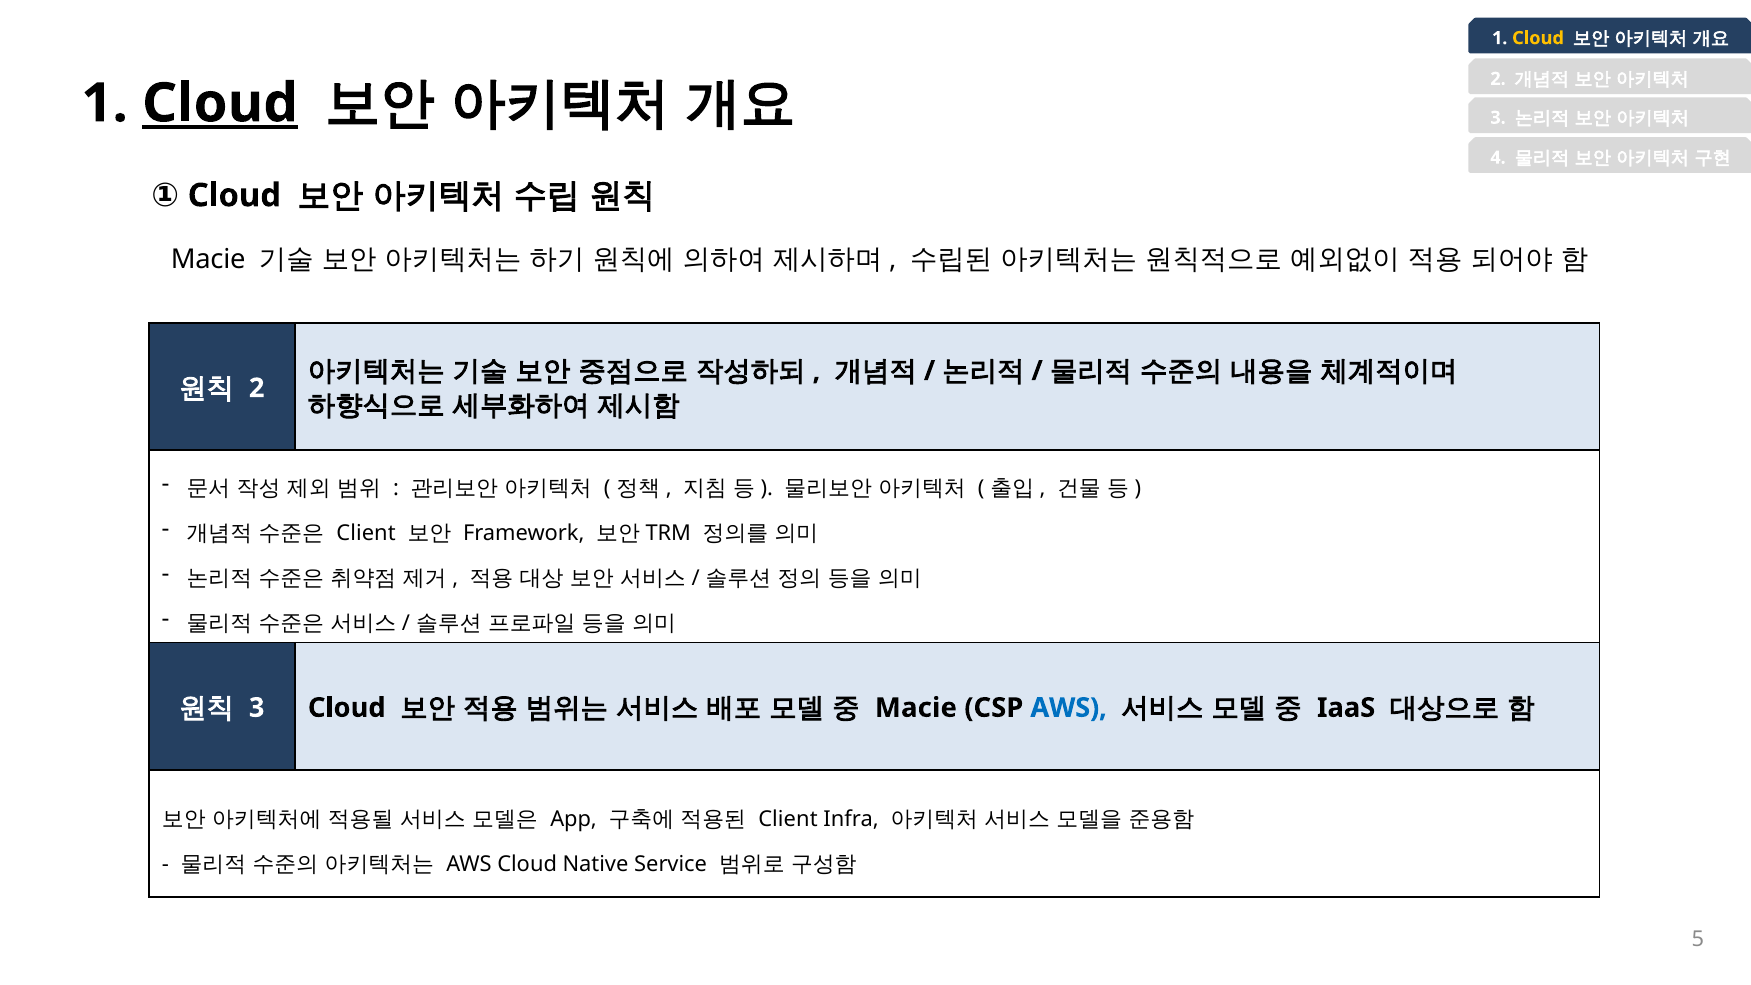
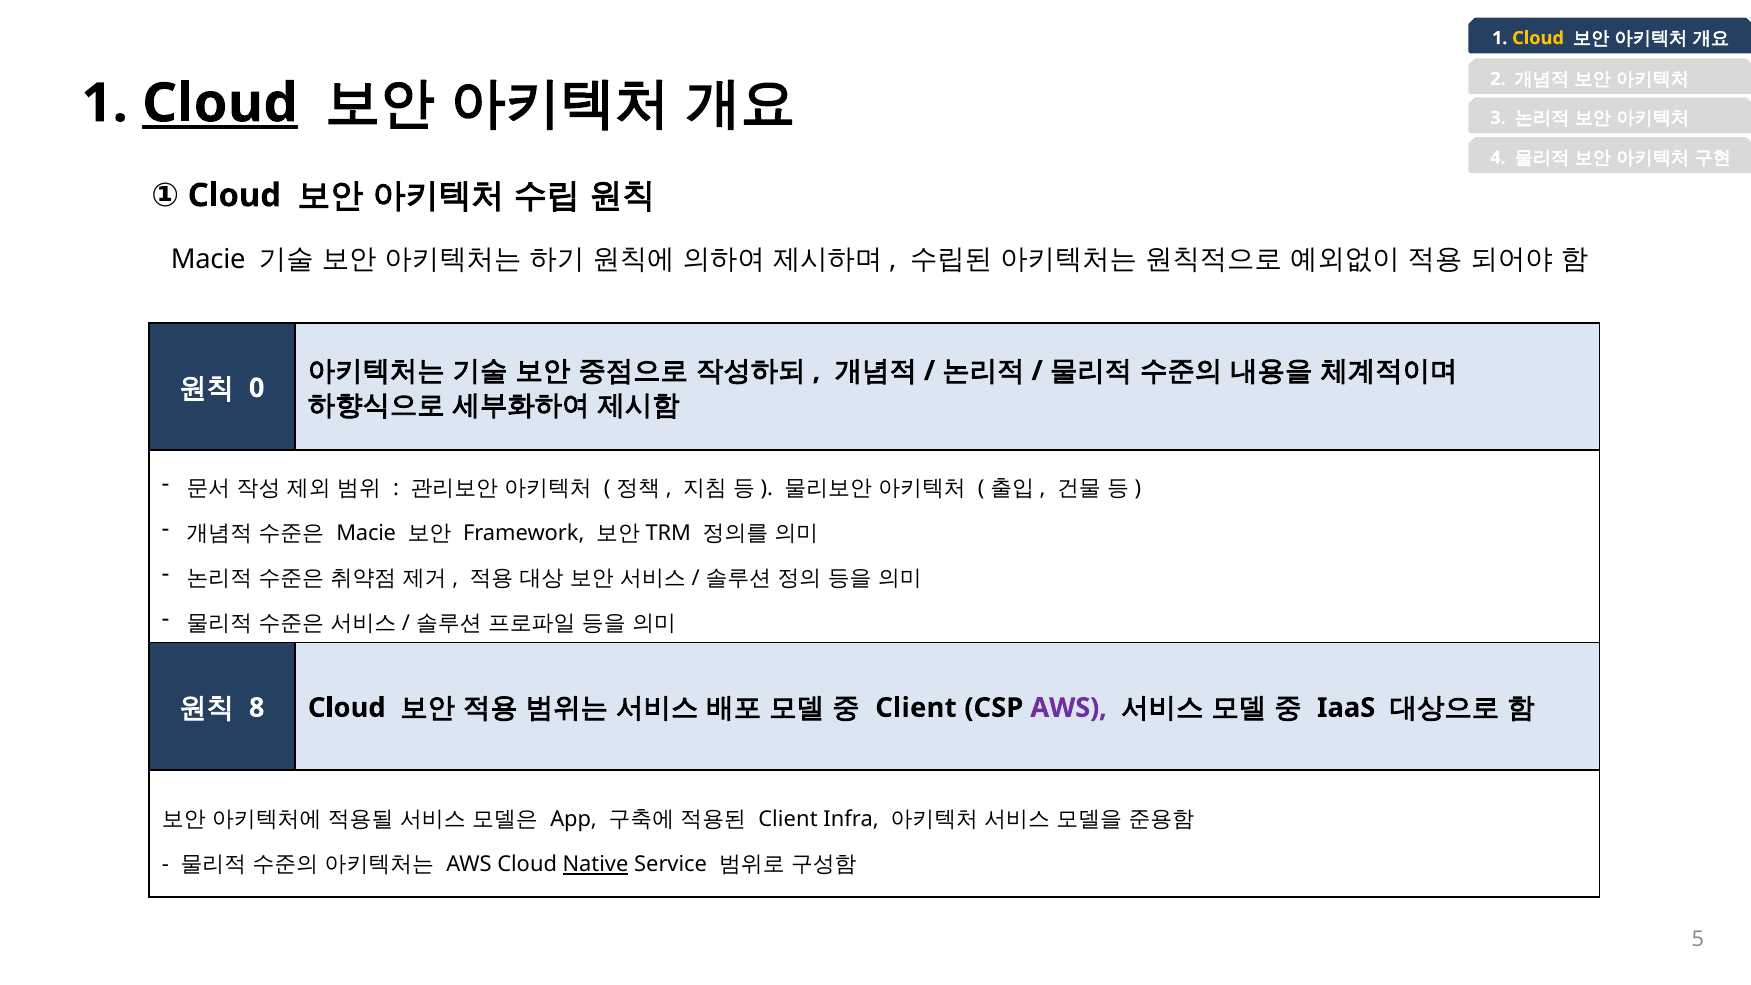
2: 2 -> 0 (257, 388)
Client: Client -> Macie (366, 533)
3: 3 -> 8 (257, 708)
Macie: Macie -> Client (916, 708)
AWS colour: blue -> purple (1069, 708)
Native underline: none -> present (595, 865)
